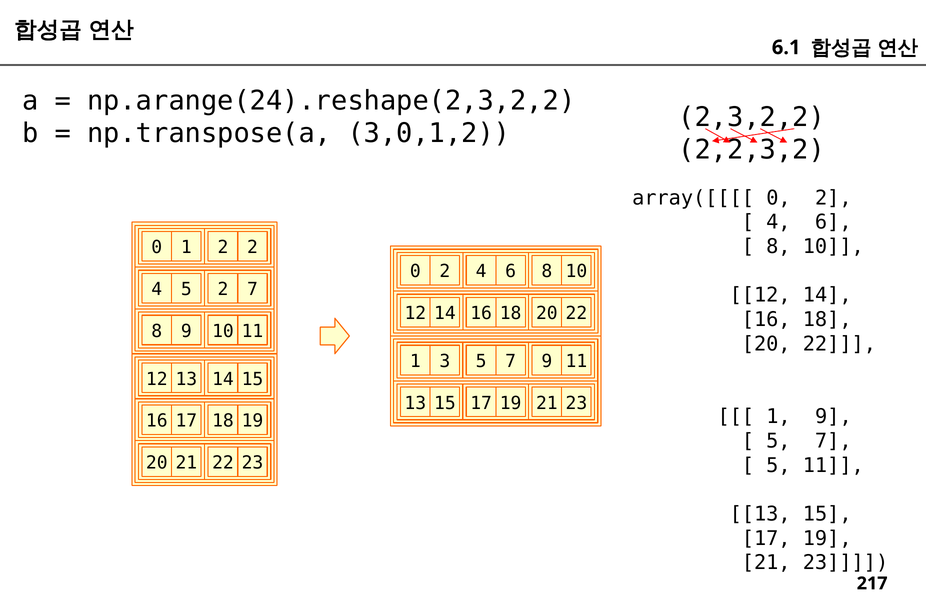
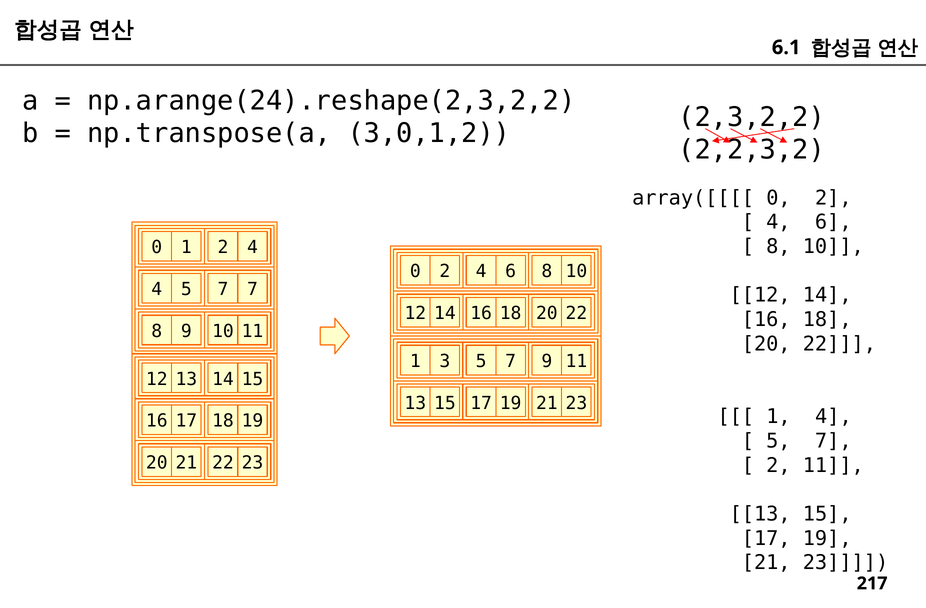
2 2: 2 -> 4 (252, 248)
4 5 2: 2 -> 7 (223, 290)
1 9: 9 -> 4 (833, 417)
5: 5 -> 2 (778, 466)
